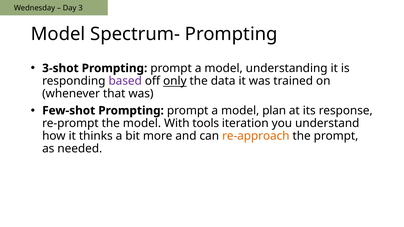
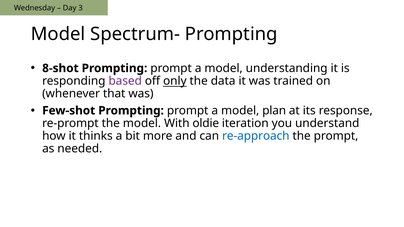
3-shot: 3-shot -> 8-shot (60, 68)
tools: tools -> oldie (206, 123)
re-approach colour: orange -> blue (256, 136)
